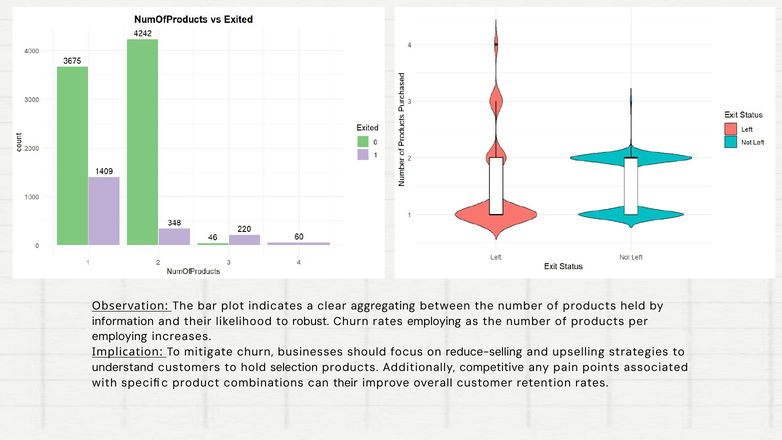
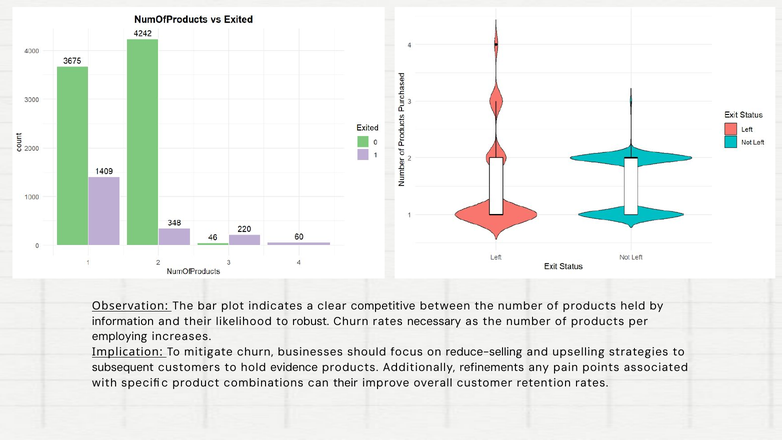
aggregating: aggregating -> competitive (383, 306)
rates employing: employing -> necessary (434, 321)
understand: understand -> subsequent (123, 367)
selection: selection -> evidence (294, 367)
competitive: competitive -> refinements (492, 367)
